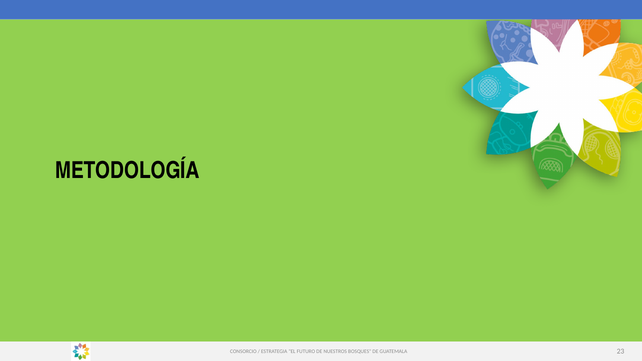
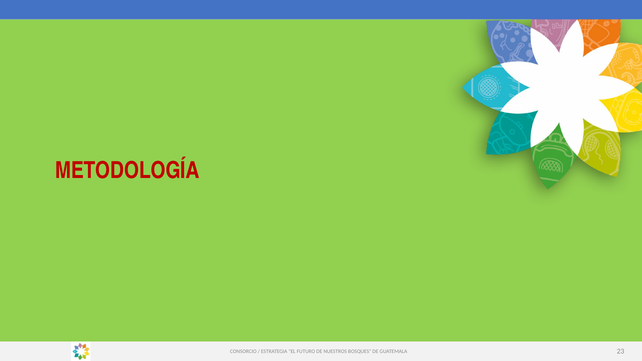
METODOLOGÍA colour: black -> red (127, 171)
